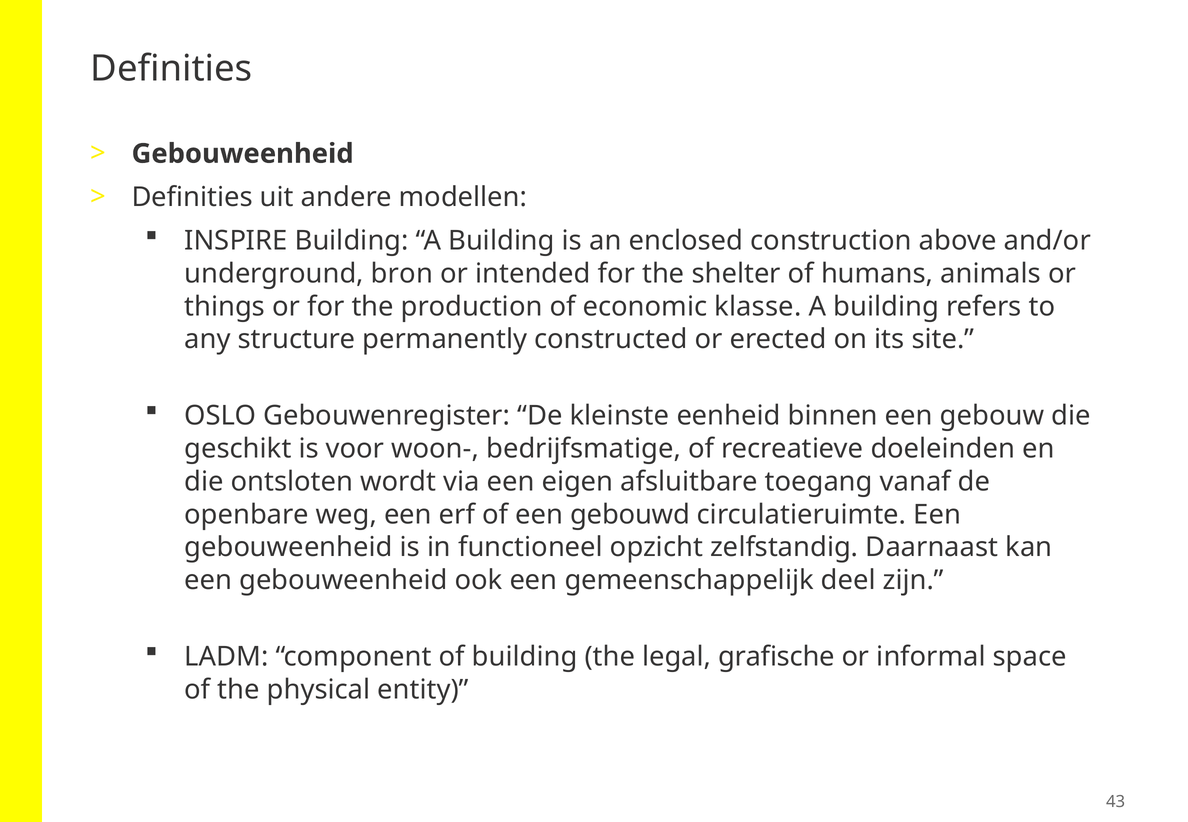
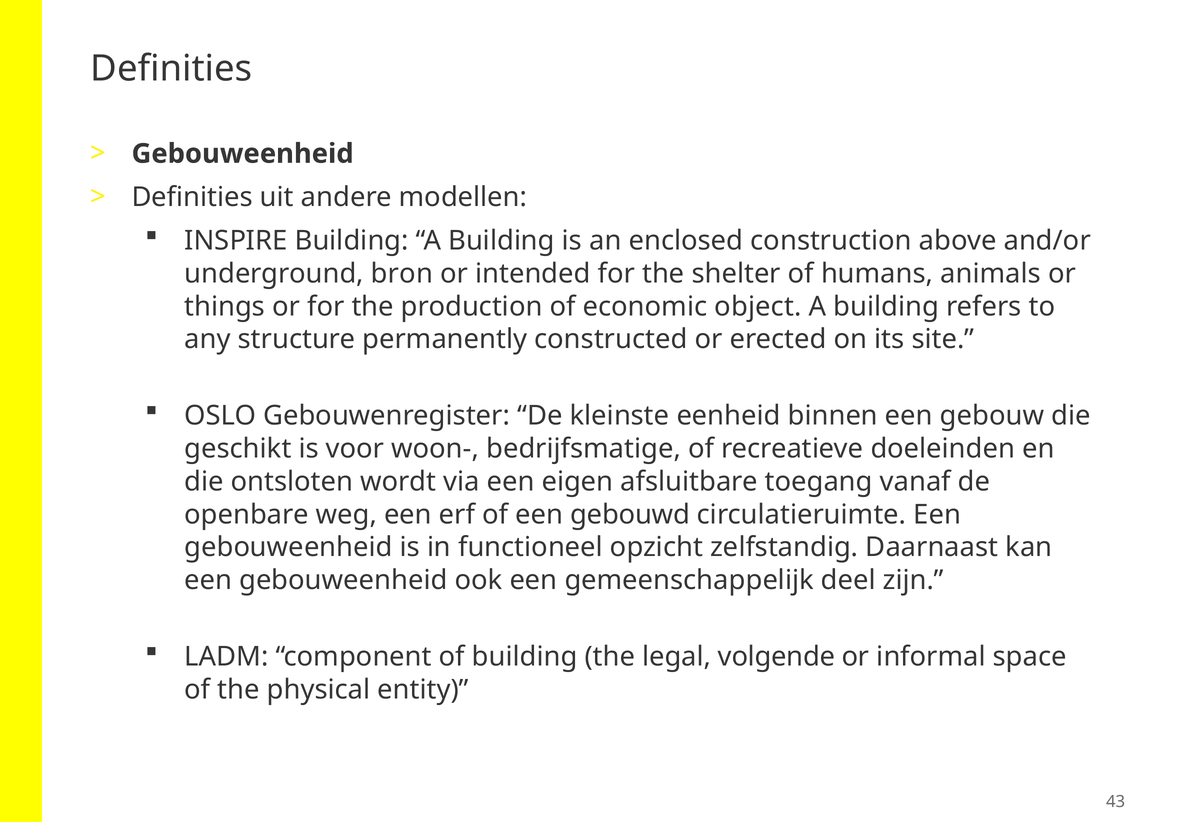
klasse: klasse -> object (758, 307)
grafische: grafische -> volgende (776, 657)
